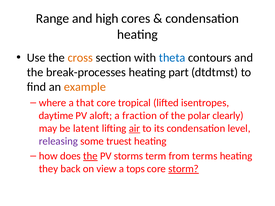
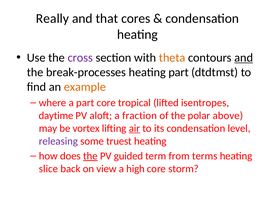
Range: Range -> Really (52, 19)
high: high -> that (107, 19)
cross colour: orange -> purple (80, 58)
theta colour: blue -> orange (172, 58)
and underline: none -> present (244, 58)
a that: that -> part (85, 103)
clearly: clearly -> above (228, 116)
latent: latent -> vortex (86, 128)
storms: storms -> guided (128, 156)
they: they -> slice (48, 169)
tops: tops -> high (136, 169)
storm underline: present -> none (184, 169)
